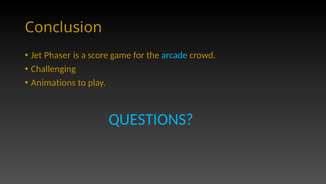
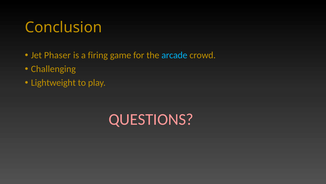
score: score -> firing (98, 55)
Animations: Animations -> Lightweight (53, 82)
QUESTIONS colour: light blue -> pink (151, 119)
